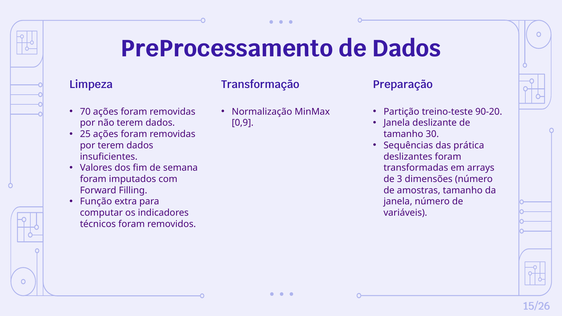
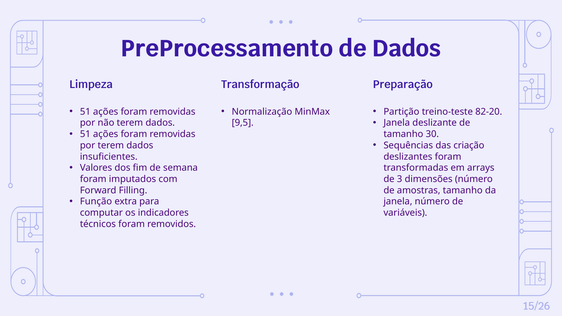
90-20: 90-20 -> 82-20 (489, 112)
70: 70 -> 51 (85, 112)
0,9: 0,9 -> 9,5 (243, 123)
25: 25 -> 51 (85, 134)
prática: prática -> criação (469, 145)
